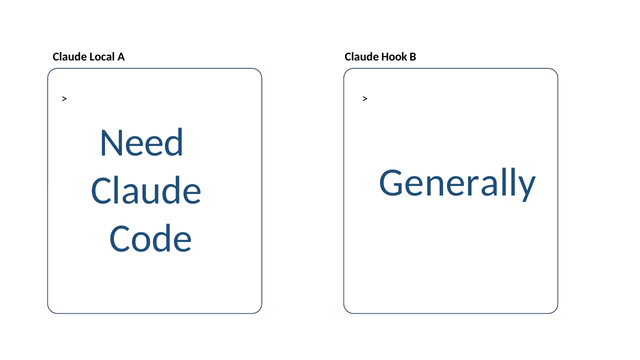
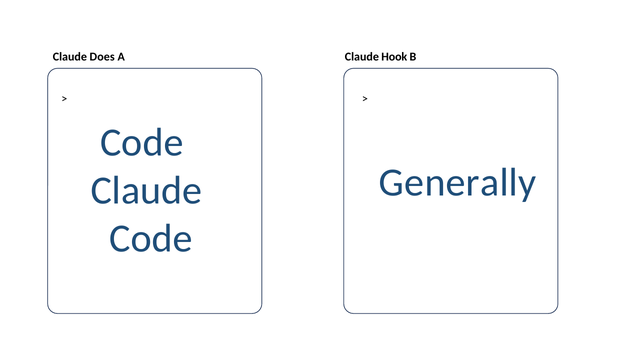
Local: Local -> Does (102, 57)
Need: Need -> Code (142, 143)
